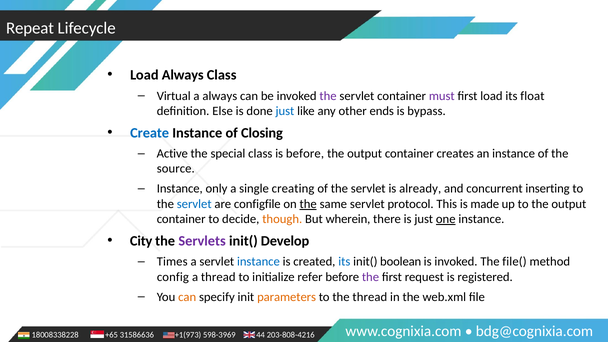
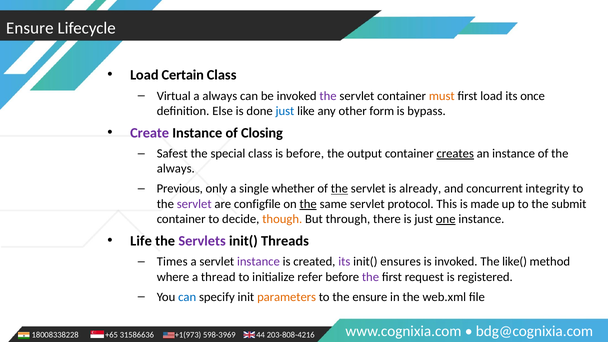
Repeat: Repeat -> Ensure (30, 28)
Load Always: Always -> Certain (183, 75)
must colour: purple -> orange (442, 96)
float: float -> once (533, 96)
ends: ends -> form (382, 111)
Create colour: blue -> purple (150, 133)
Active: Active -> Safest (172, 154)
creates underline: none -> present (455, 154)
source: source -> always (176, 169)
Instance: Instance -> Previous (180, 189)
creating: creating -> whether (293, 189)
the underline: none -> present (339, 189)
inserting: inserting -> integrity (547, 189)
servlet colour: blue -> purple (194, 204)
to the output: output -> submit (569, 204)
wherein: wherein -> through (348, 219)
City: City -> Life (141, 241)
Develop: Develop -> Threads (285, 241)
instance colour: blue -> purple (258, 262)
its colour: blue -> purple (344, 262)
boolean: boolean -> ensures (401, 262)
file(: file( -> like( (515, 262)
config: config -> where (173, 277)
can colour: orange -> blue (187, 297)
the thread: thread -> ensure (370, 297)
